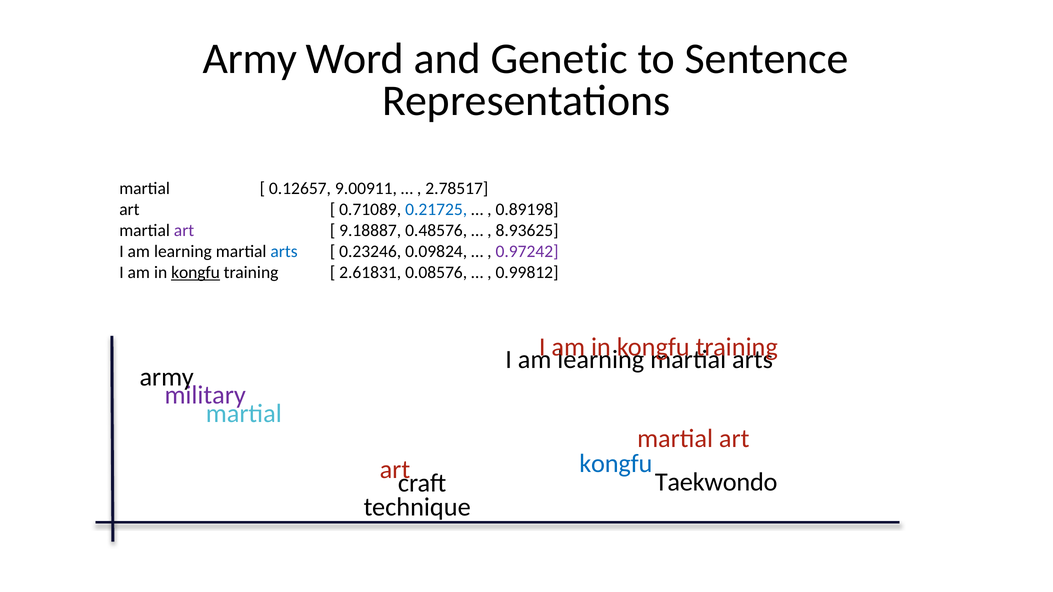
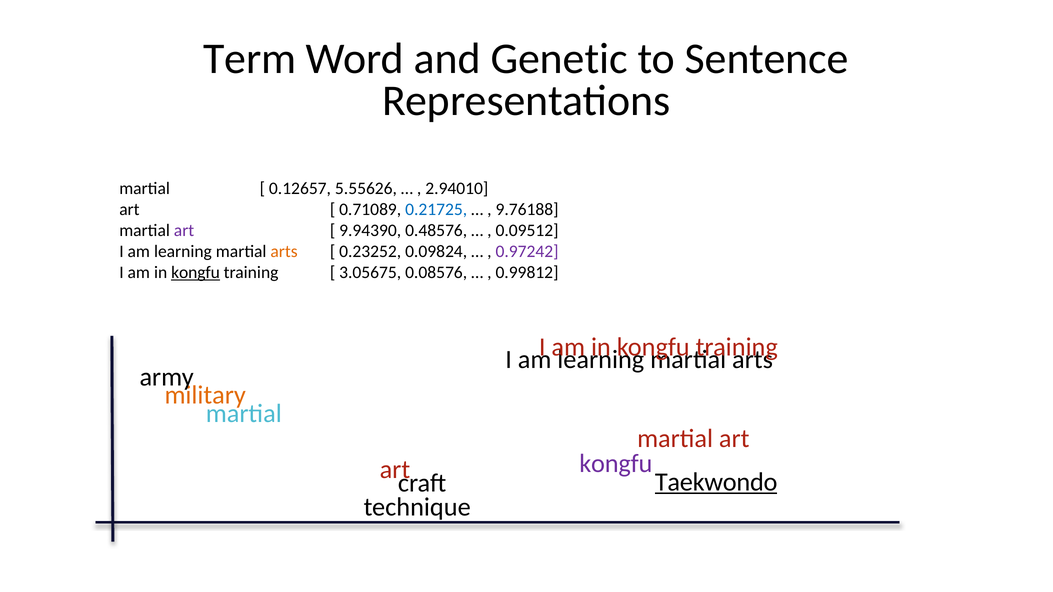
Army: Army -> Term (250, 59)
9.00911: 9.00911 -> 5.55626 (366, 188)
2.78517: 2.78517 -> 2.94010 (457, 188)
0.89198: 0.89198 -> 9.76188 (527, 209)
9.18887: 9.18887 -> 9.94390 (370, 231)
8.93625: 8.93625 -> 0.09512 (527, 231)
arts colour: blue -> orange (284, 252)
0.23246: 0.23246 -> 0.23252 (370, 252)
2.61831: 2.61831 -> 3.05675 (370, 273)
military colour: purple -> orange (205, 395)
kongfu colour: blue -> purple (616, 464)
Taekwondo underline: none -> present (716, 482)
